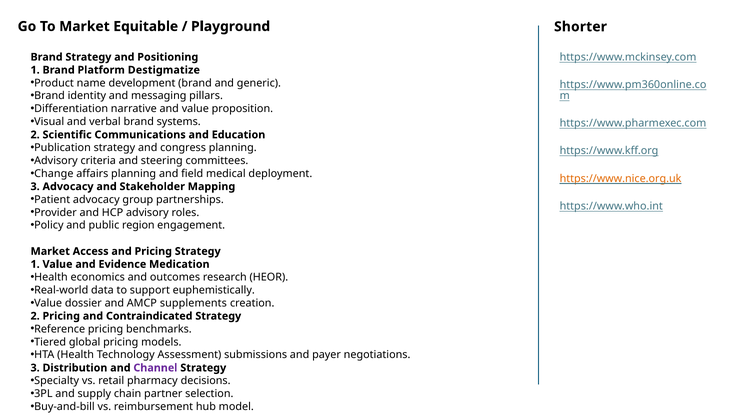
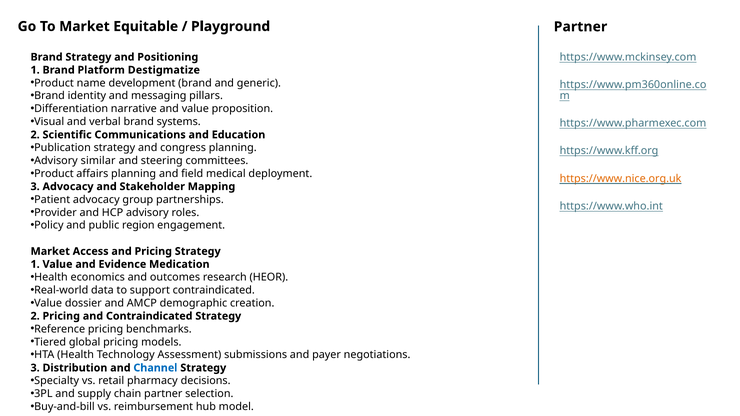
Shorter: Shorter -> Partner (580, 27)
criteria: criteria -> similar (98, 161)
Change: Change -> Product (54, 174)
support euphemistically: euphemistically -> contraindicated (214, 290)
supplements: supplements -> demographic (193, 303)
Channel colour: purple -> blue (155, 368)
